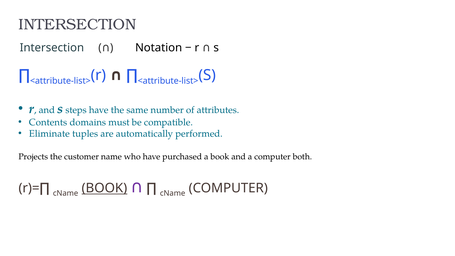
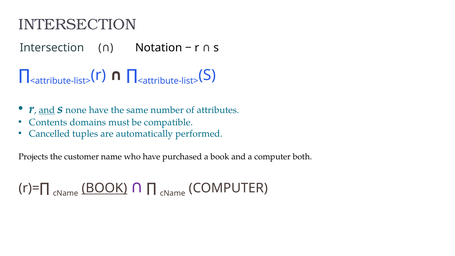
and underline: none -> present (47, 110)
steps: steps -> none (76, 110)
Eliminate: Eliminate -> Cancelled (49, 134)
